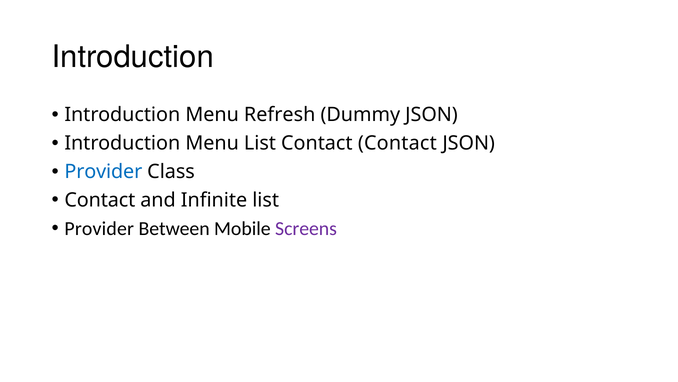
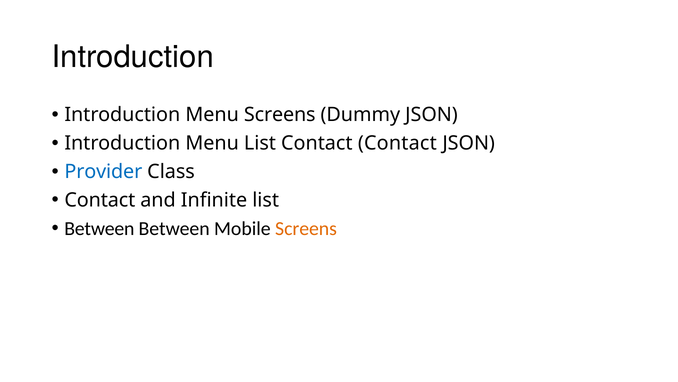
Menu Refresh: Refresh -> Screens (280, 115)
Provider: Provider -> Between (99, 228)
Screens colour: purple -> orange (306, 228)
